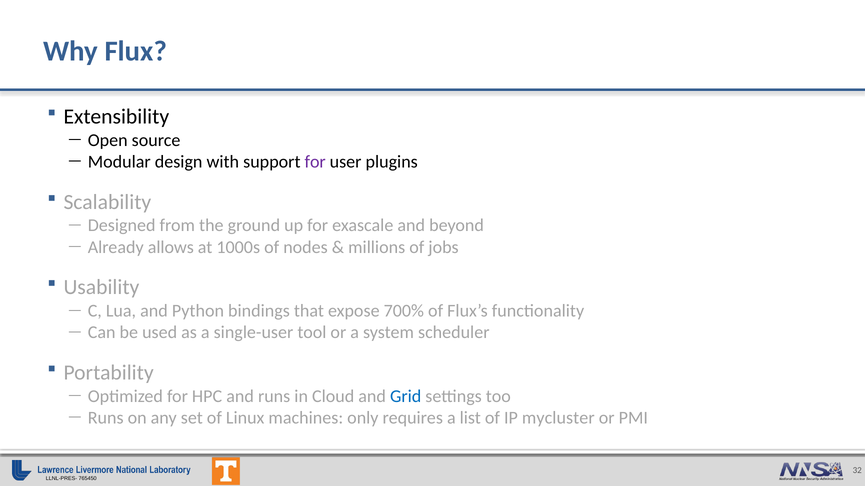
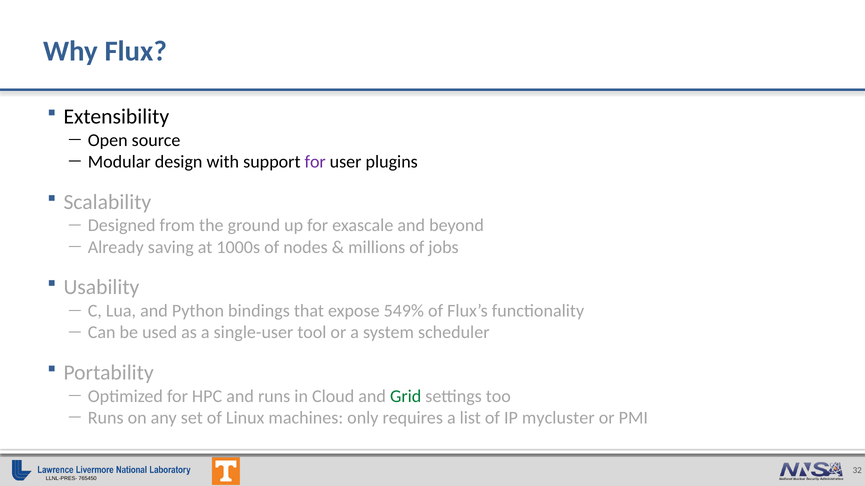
allows: allows -> saving (171, 247)
700%: 700% -> 549% (404, 311)
Grid colour: blue -> green (406, 397)
